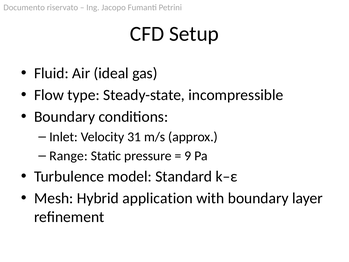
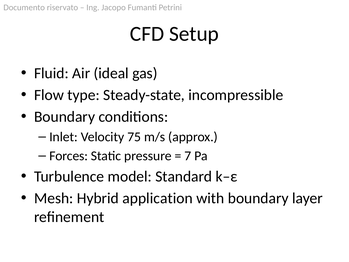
31: 31 -> 75 (134, 137)
Range: Range -> Forces (69, 156)
9: 9 -> 7 (188, 156)
